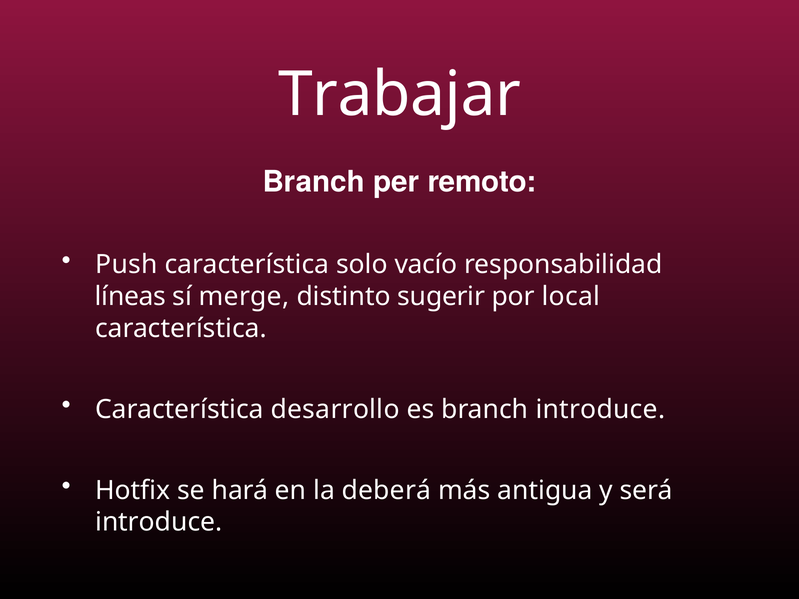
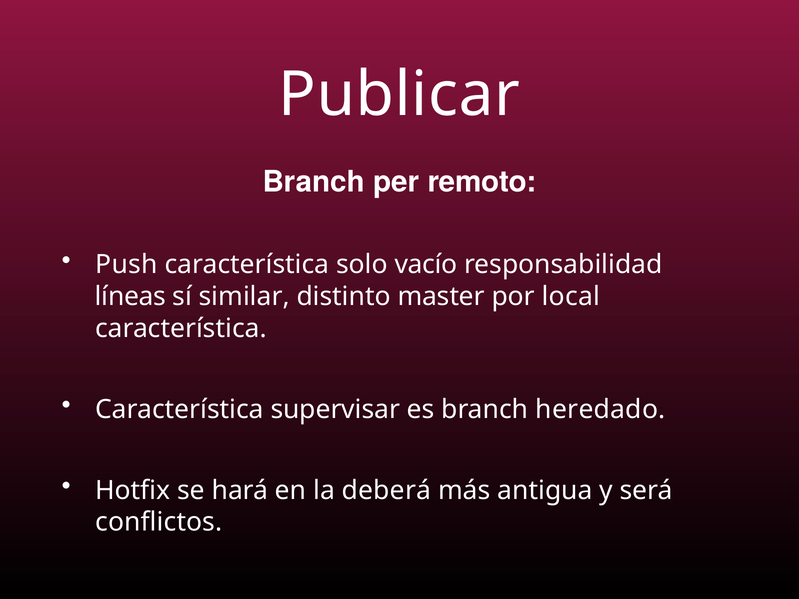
Trabajar: Trabajar -> Publicar (399, 94)
merge: merge -> similar (244, 297)
sugerir: sugerir -> master (441, 297)
desarrollo: desarrollo -> supervisar (335, 409)
branch introduce: introduce -> heredado (600, 409)
introduce: introduce -> conflictos (159, 522)
